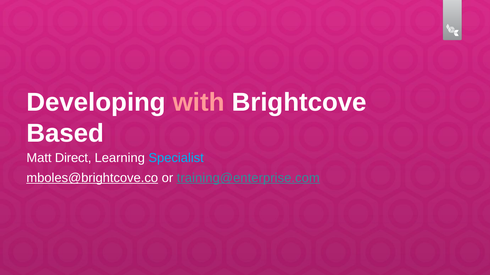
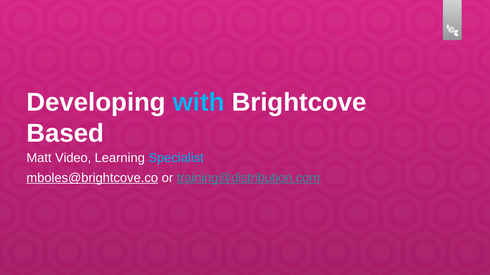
with colour: pink -> light blue (199, 102)
Direct: Direct -> Video (73, 158)
training@enterprise.com: training@enterprise.com -> training@distribution.com (248, 178)
